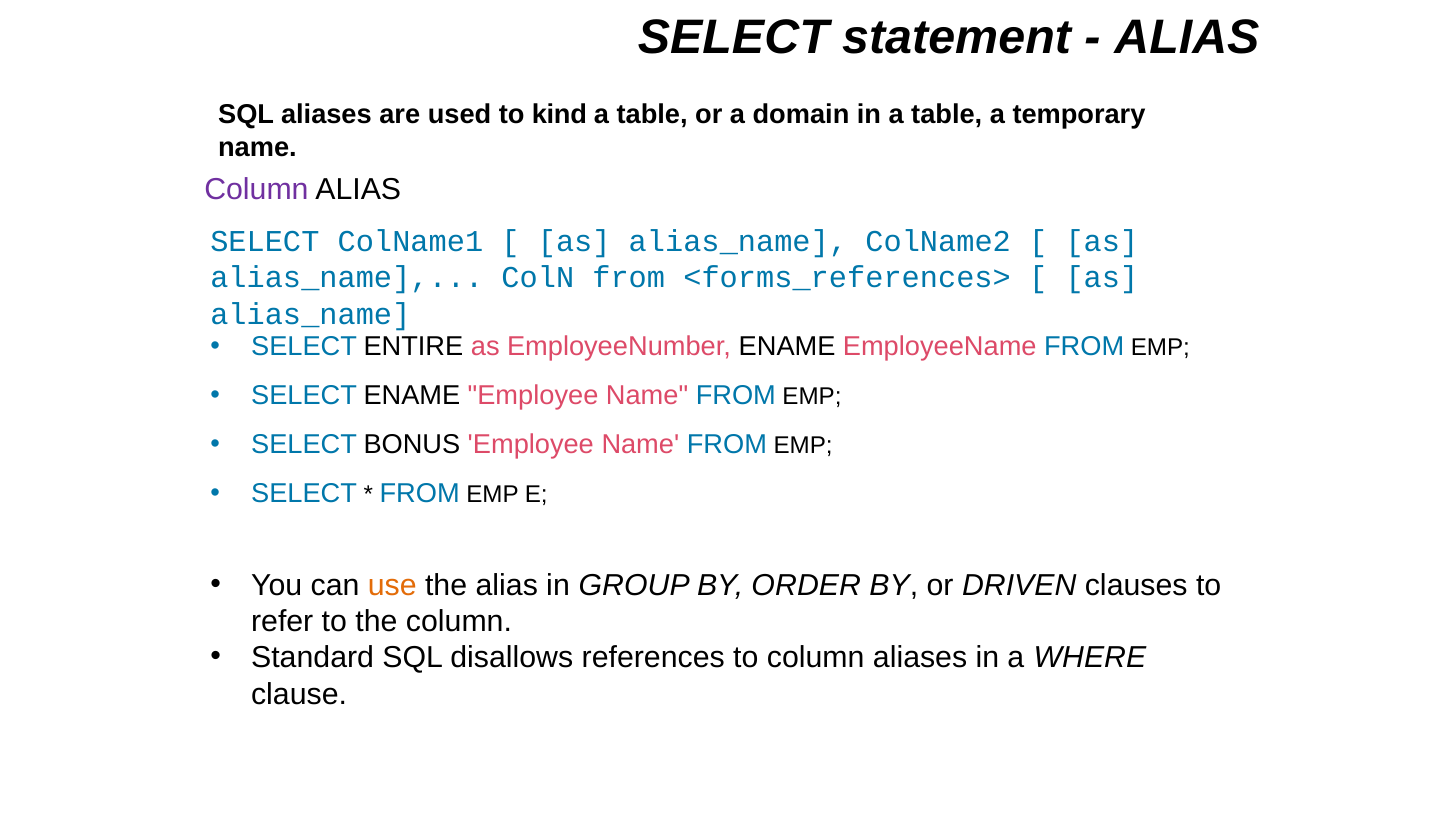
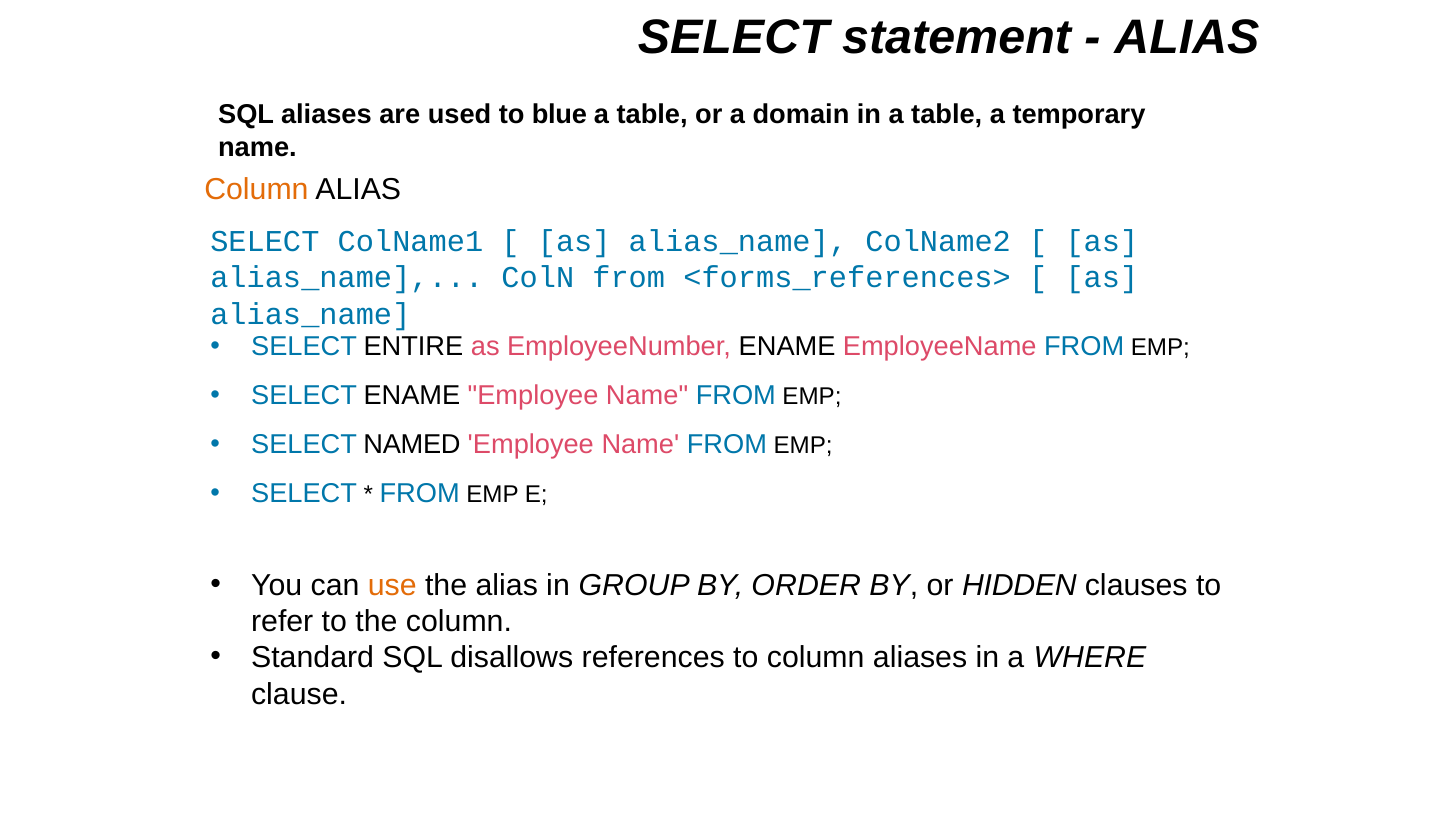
kind: kind -> blue (559, 114)
Column colour: purple -> orange (256, 189)
BONUS: BONUS -> NAMED (412, 445)
DRIVEN: DRIVEN -> HIDDEN (1019, 585)
